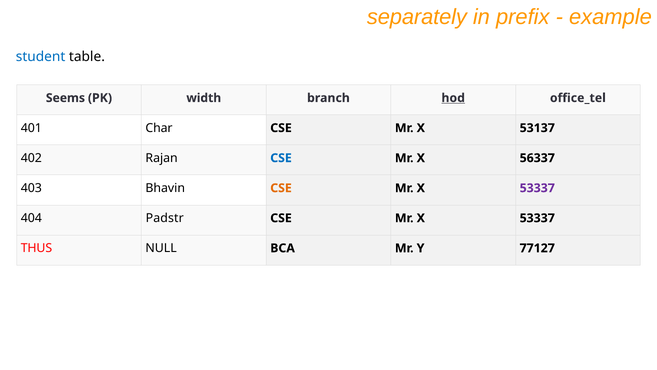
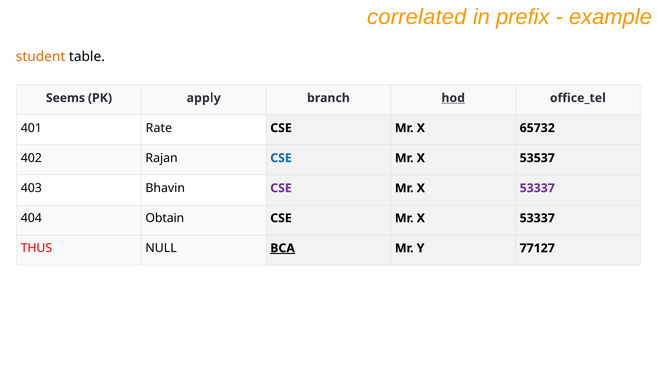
separately: separately -> correlated (417, 17)
student colour: blue -> orange (41, 57)
width: width -> apply (204, 98)
Char: Char -> Rate (159, 128)
53137: 53137 -> 65732 (537, 128)
56337: 56337 -> 53537 (537, 158)
CSE colour: orange -> purple (281, 188)
Padstr: Padstr -> Obtain (165, 218)
BCA underline: none -> present (283, 248)
